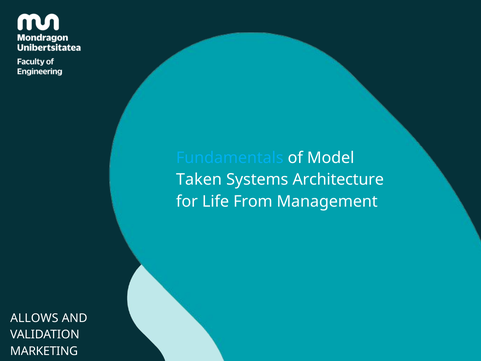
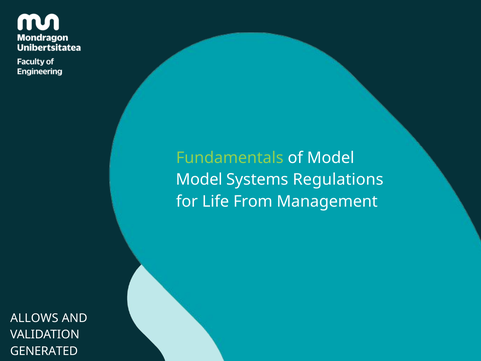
Fundamentals colour: light blue -> light green (230, 158)
Taken: Taken -> Model (199, 180)
Architecture: Architecture -> Regulations (338, 180)
MARKETING: MARKETING -> GENERATED (44, 351)
